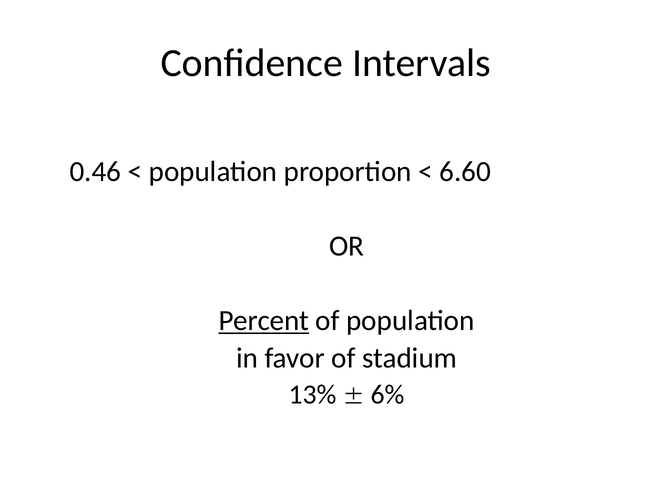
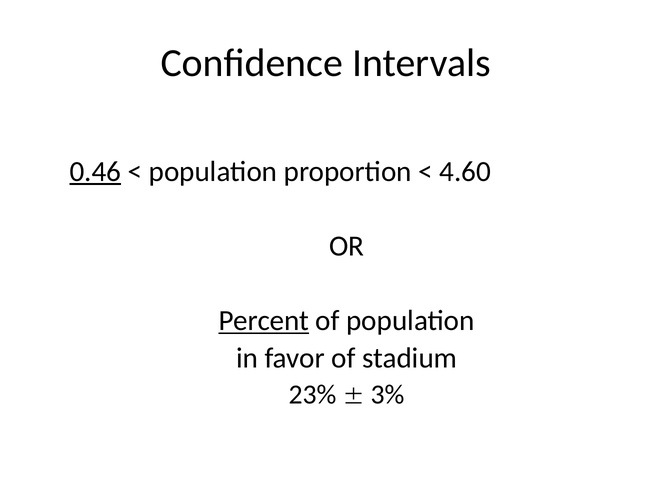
0.46 underline: none -> present (95, 172)
6.60: 6.60 -> 4.60 (465, 172)
13%: 13% -> 23% (312, 394)
6%: 6% -> 3% (388, 394)
